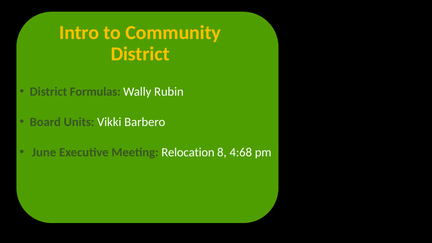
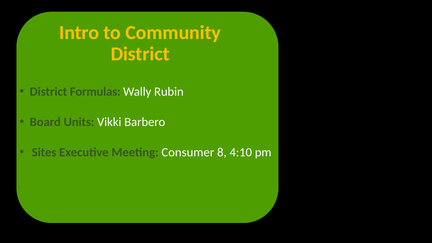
June: June -> Sites (44, 152)
Relocation: Relocation -> Consumer (188, 152)
4:68: 4:68 -> 4:10 (241, 152)
